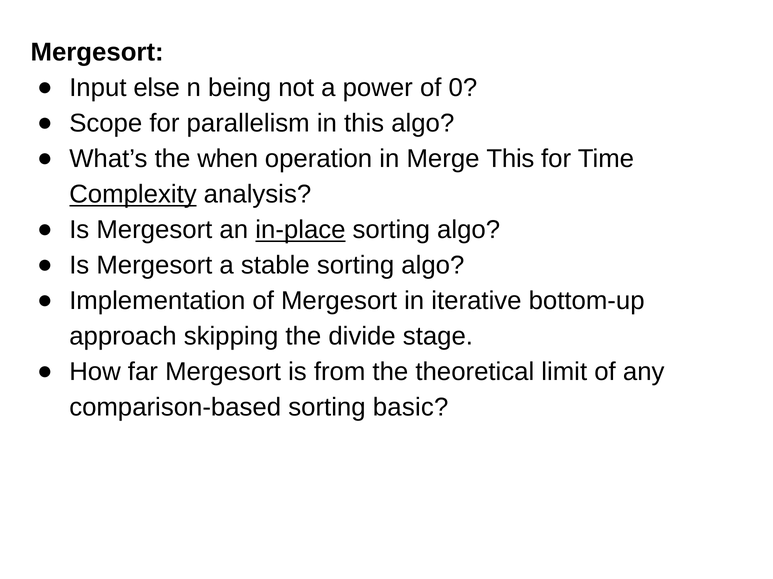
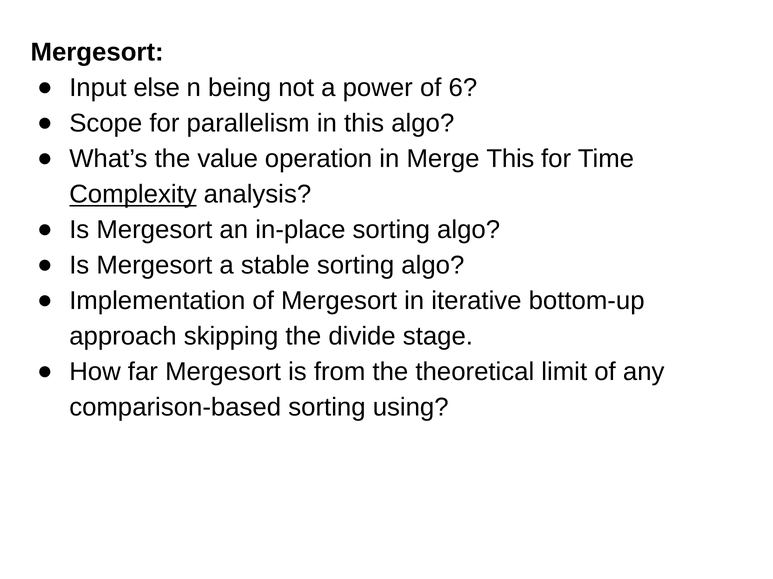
0: 0 -> 6 (463, 88)
when: when -> value (228, 159)
in-place underline: present -> none (300, 230)
basic: basic -> using (411, 408)
